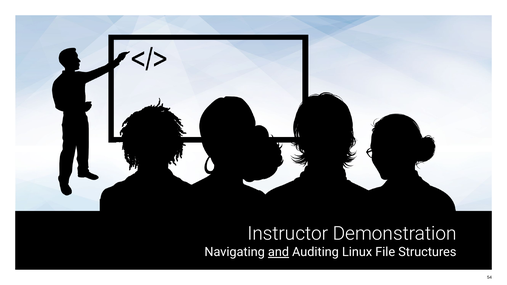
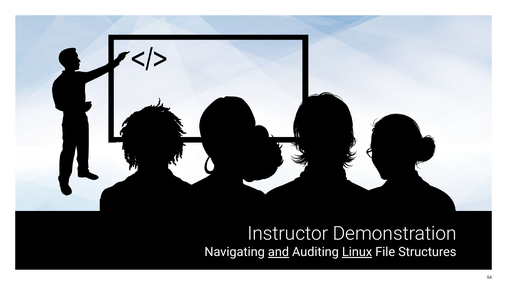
Linux underline: none -> present (357, 252)
